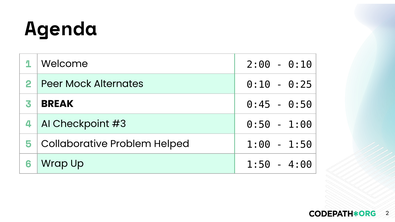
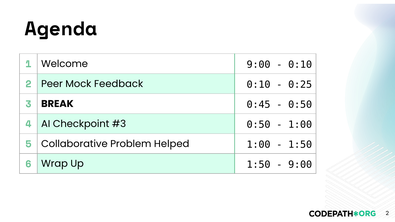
2:00: 2:00 -> 9:00 (259, 65)
Alternates: Alternates -> Feedback (119, 84)
4:00: 4:00 -> 9:00 (300, 165)
